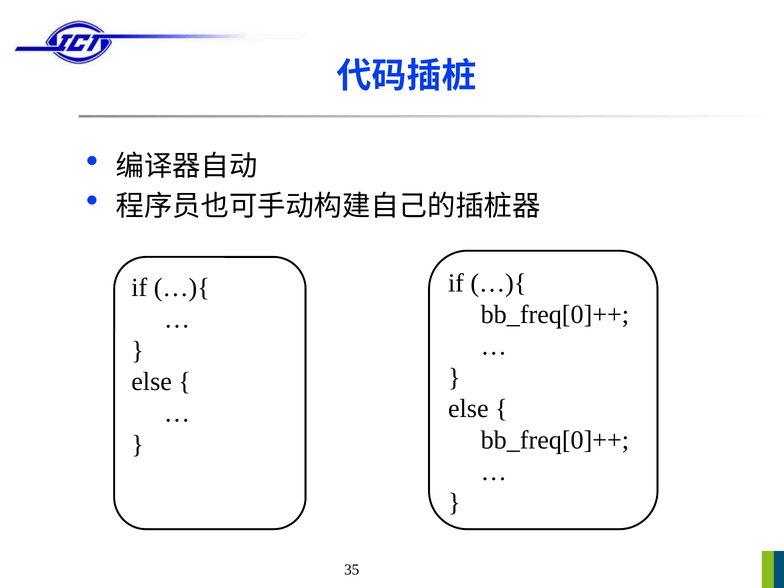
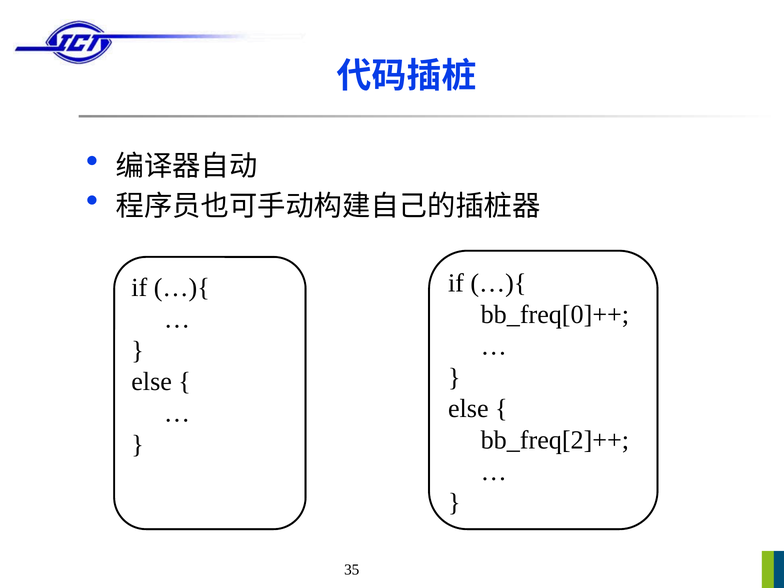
bb_freq[0]++: bb_freq[0]++ -> bb_freq[2]++ (555, 440)
